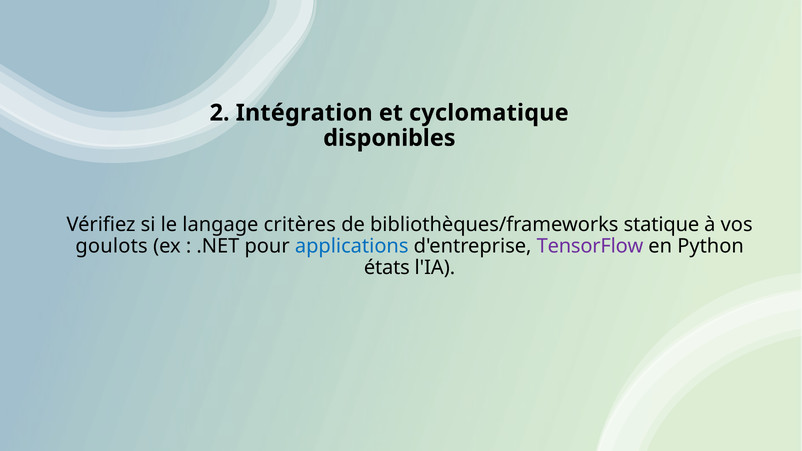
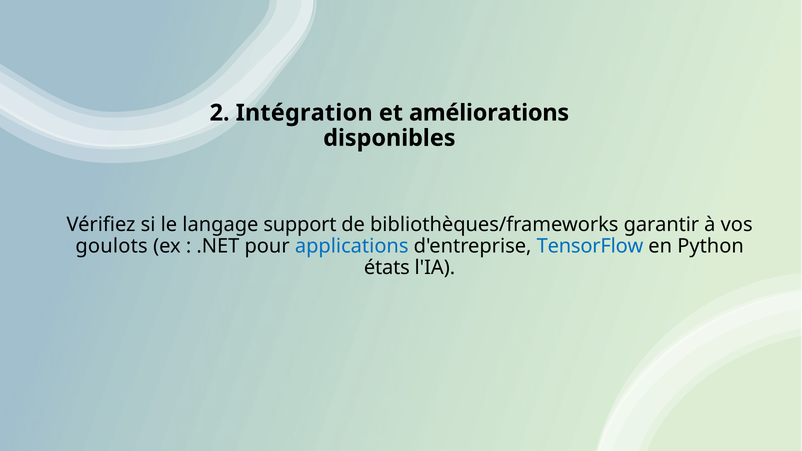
cyclomatique: cyclomatique -> améliorations (489, 113)
critères: critères -> support (300, 225)
statique: statique -> garantir (661, 225)
TensorFlow colour: purple -> blue (590, 246)
